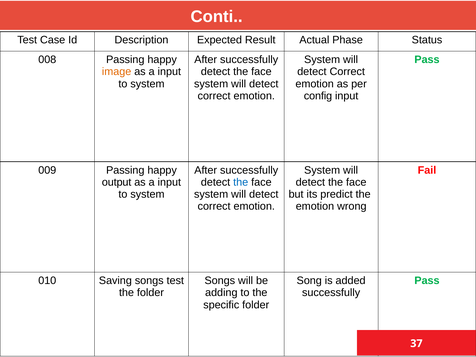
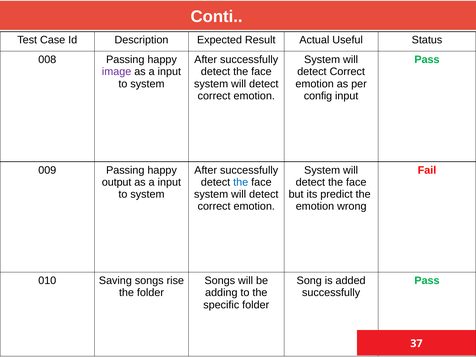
Phase: Phase -> Useful (348, 40)
image colour: orange -> purple (117, 72)
songs test: test -> rise (175, 281)
